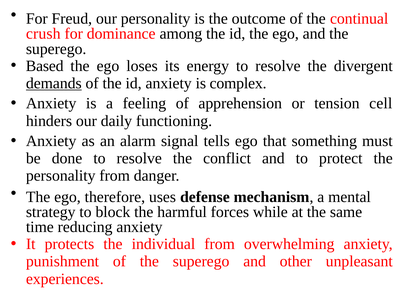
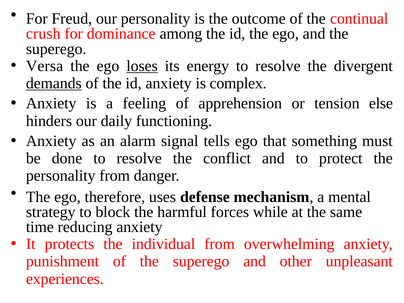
Based: Based -> Versa (45, 66)
loses underline: none -> present (142, 66)
cell: cell -> else (381, 103)
